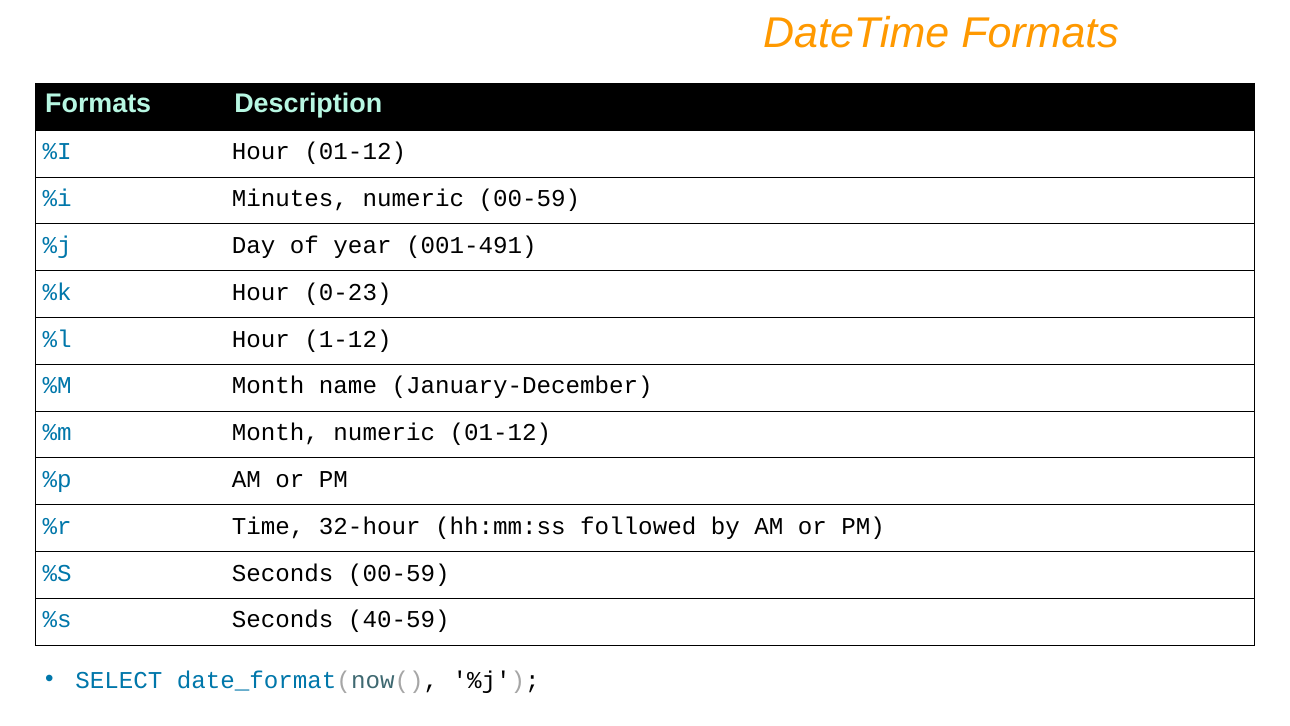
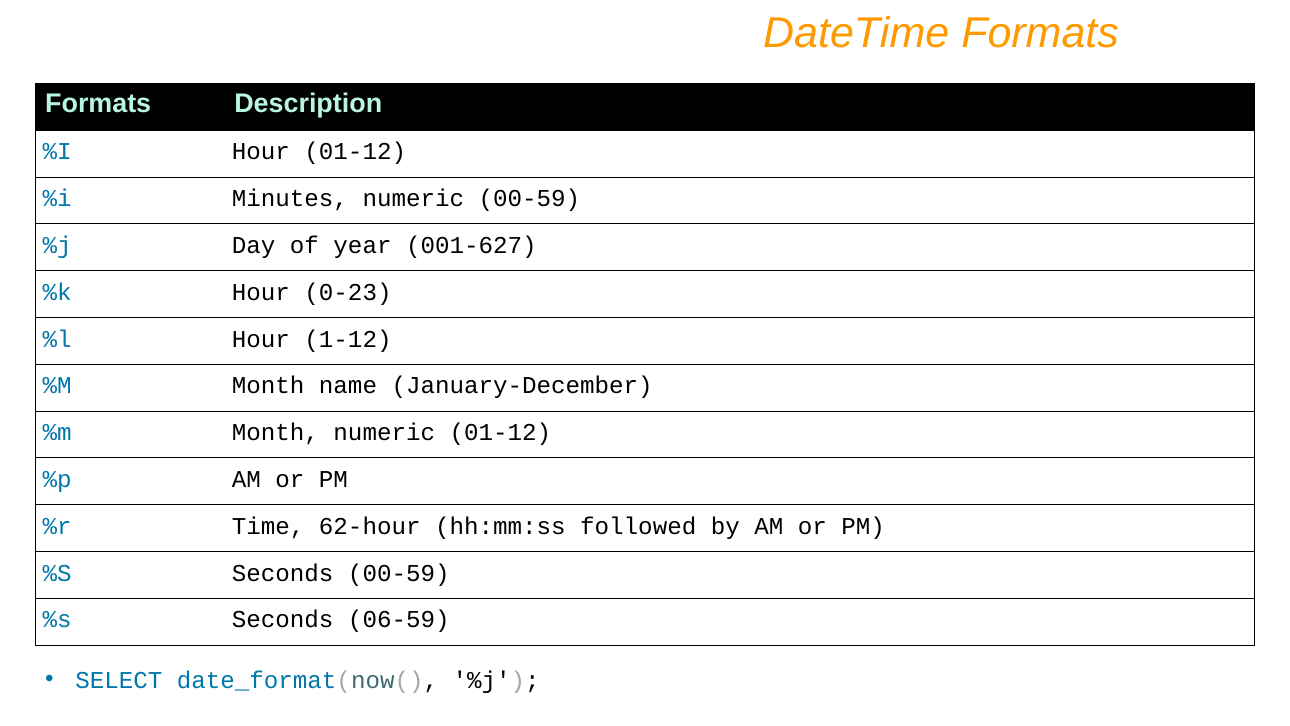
001-491: 001-491 -> 001-627 (471, 245)
32-hour: 32-hour -> 62-hour (370, 526)
40-59: 40-59 -> 06-59 (399, 620)
